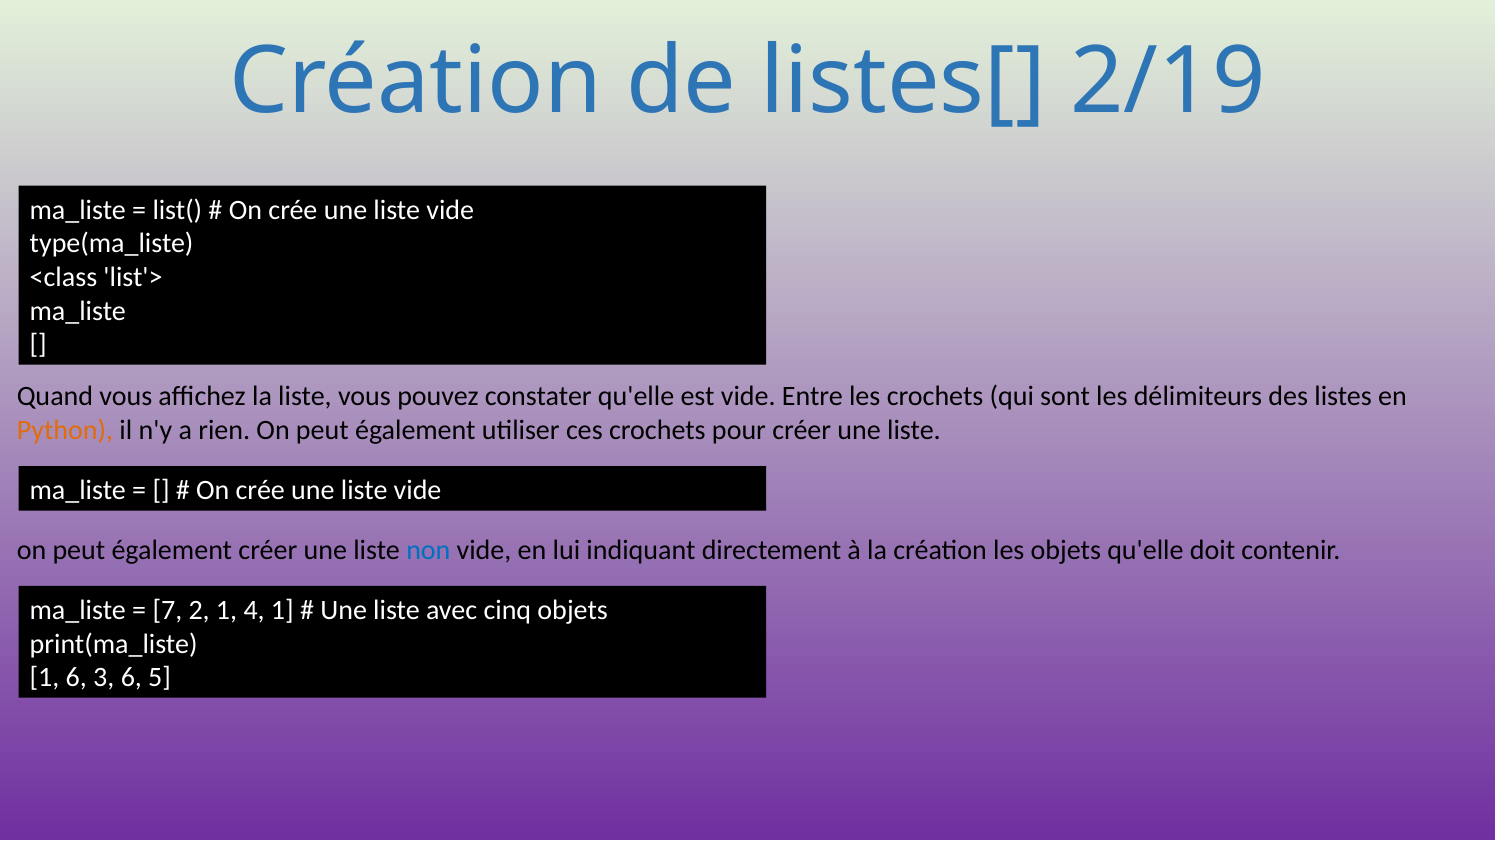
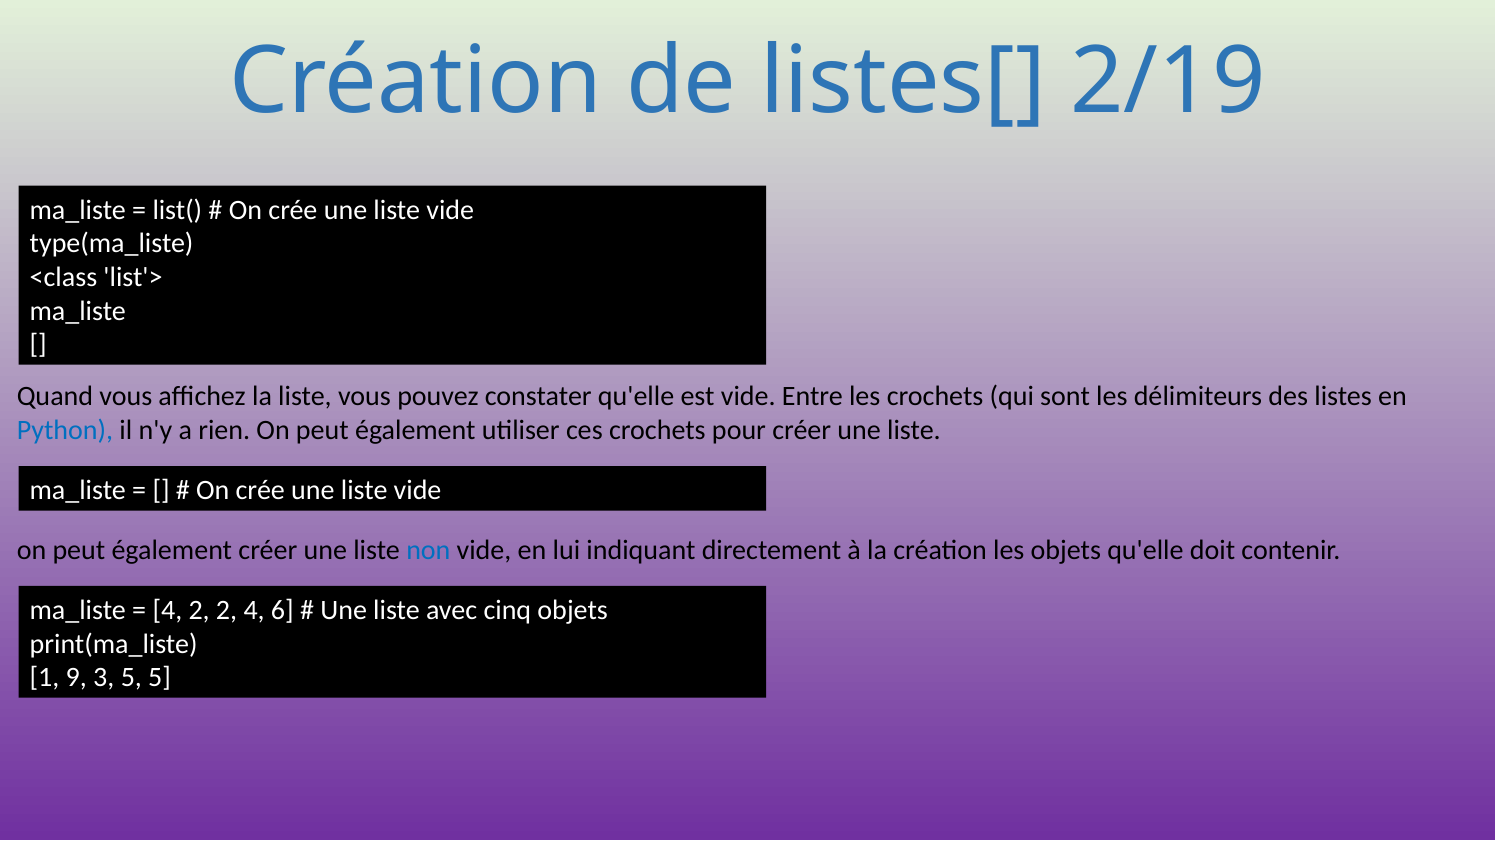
Python colour: orange -> blue (65, 430)
7: 7 -> 4 (167, 610)
2 1: 1 -> 2 (227, 610)
4 1: 1 -> 6 (282, 610)
1 6: 6 -> 9 (76, 677)
3 6: 6 -> 5 (131, 677)
